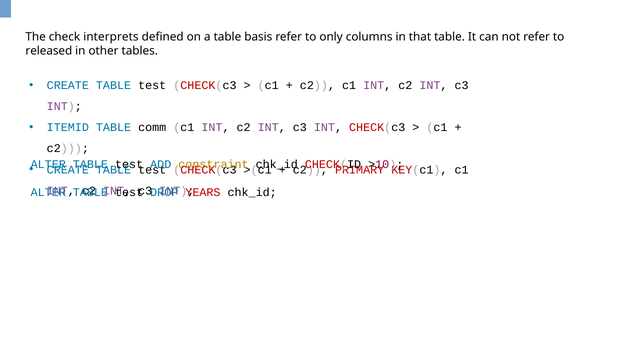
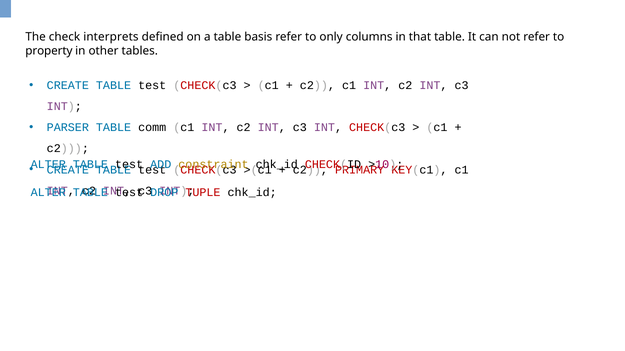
released: released -> property (49, 51)
ITEMID: ITEMID -> PARSER (68, 128)
YEARS: YEARS -> TUPLE (203, 193)
